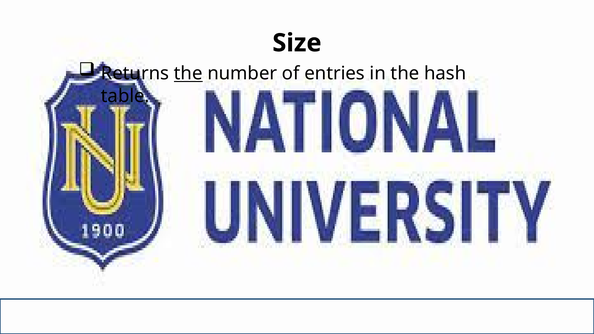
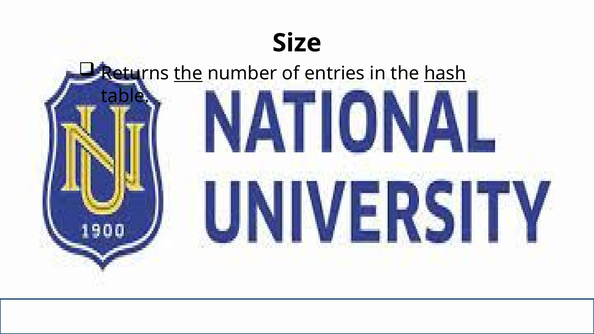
hash underline: none -> present (445, 73)
